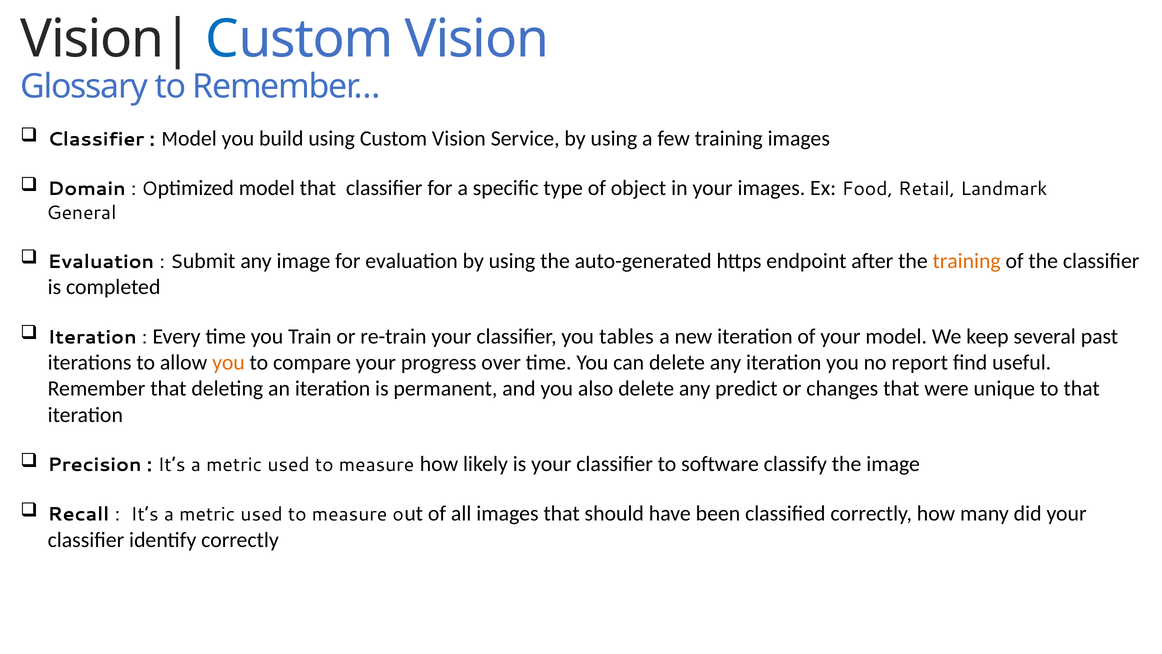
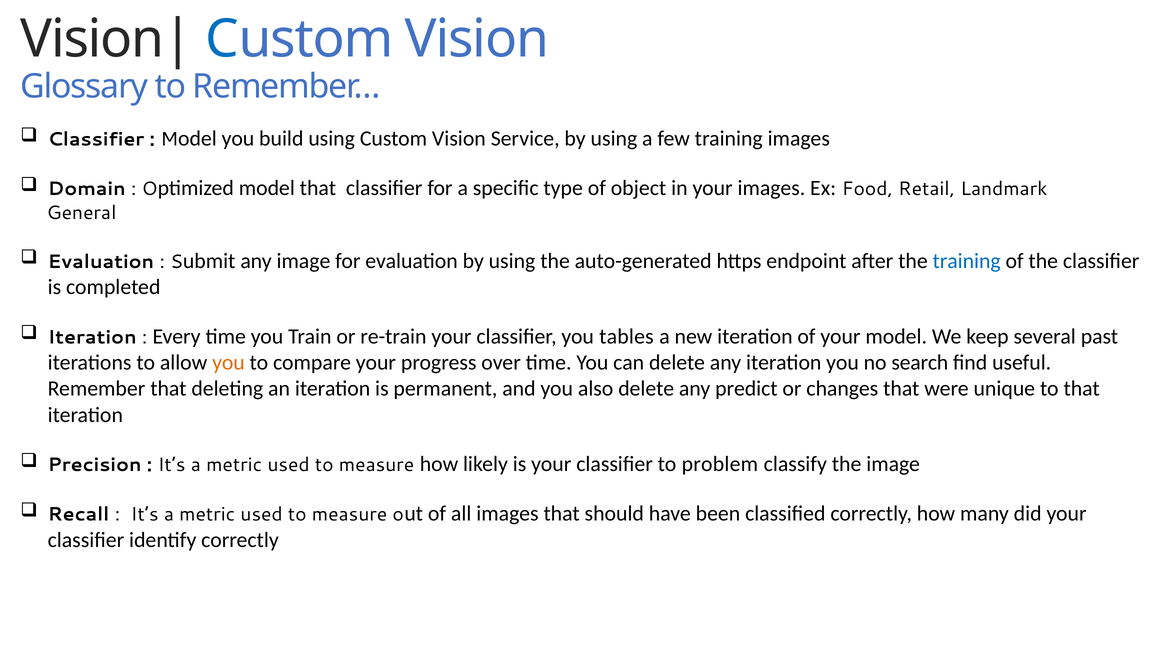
training colour: orange -> blue (967, 261)
report: report -> search (920, 362)
software: software -> problem (720, 464)
